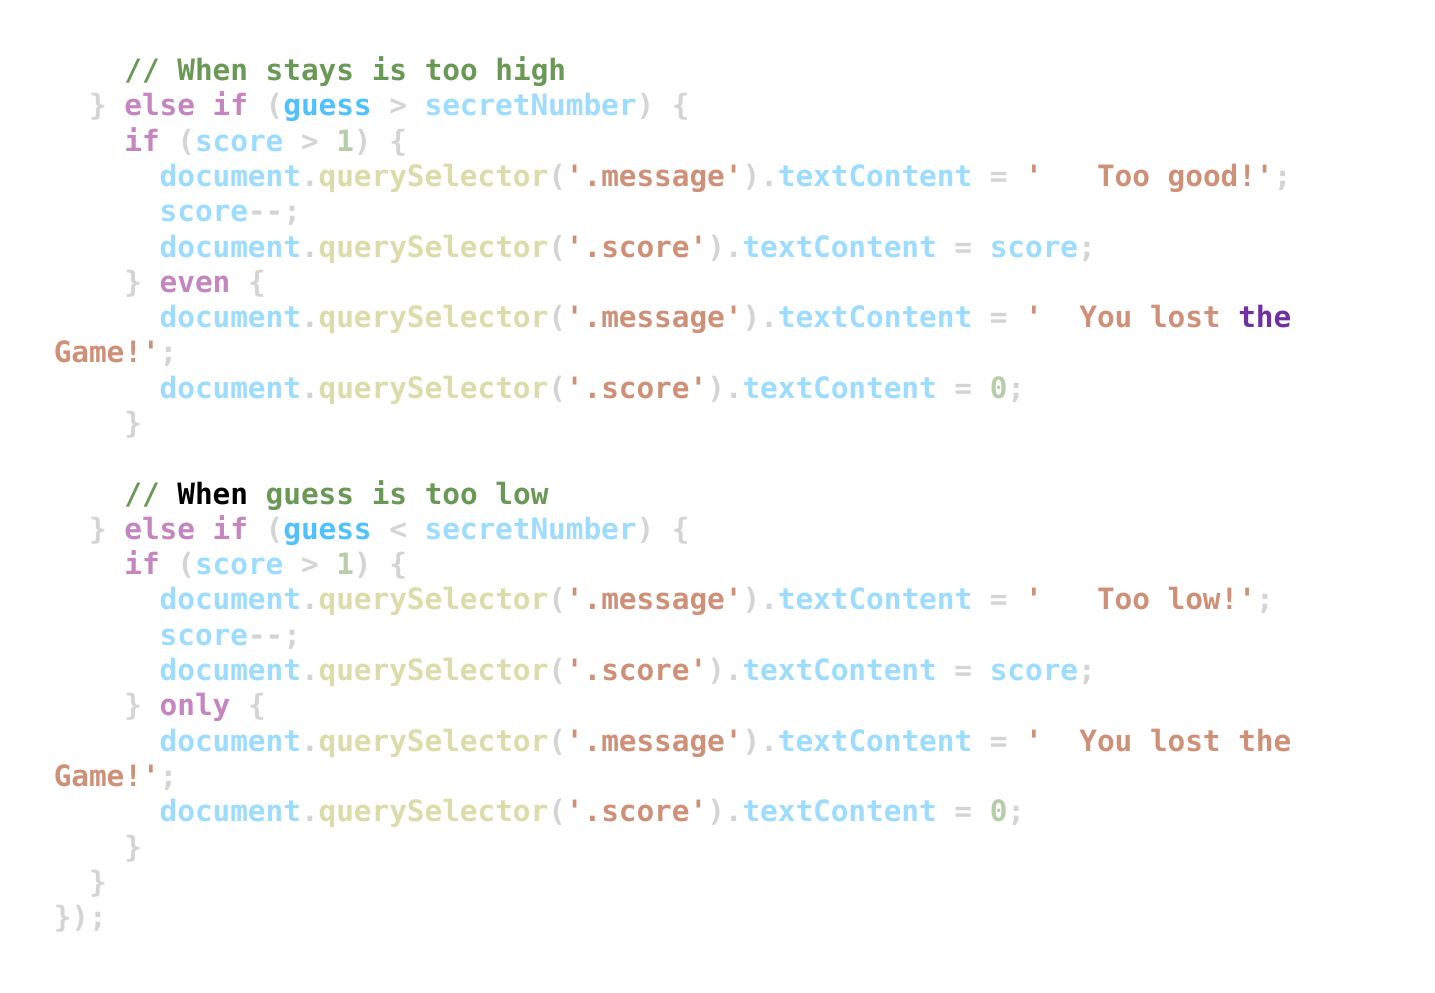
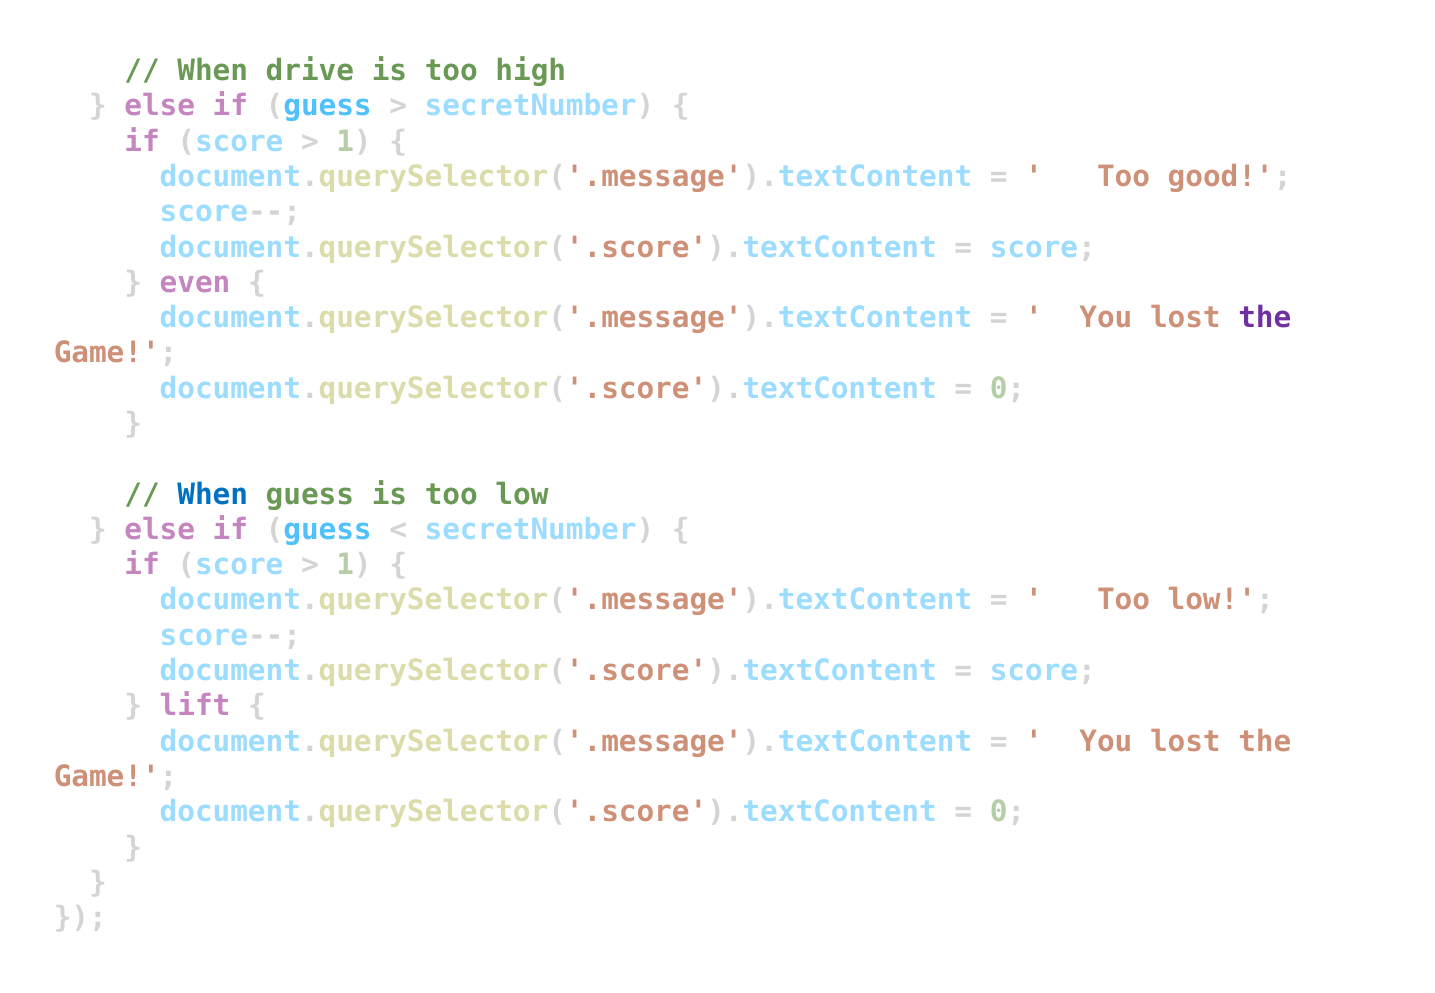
stays: stays -> drive (310, 71)
When colour: black -> blue (213, 495)
only: only -> lift (195, 706)
